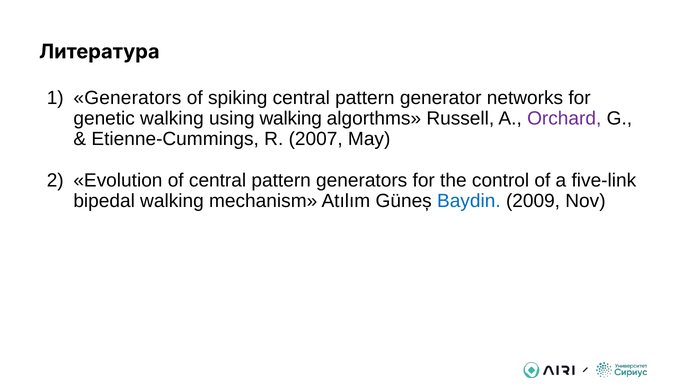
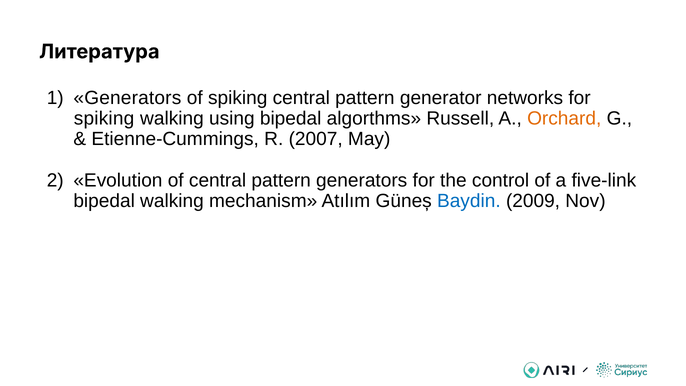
genetic: genetic -> spiking (104, 119)
using walking: walking -> bipedal (291, 119)
Orchard colour: purple -> orange (564, 119)
